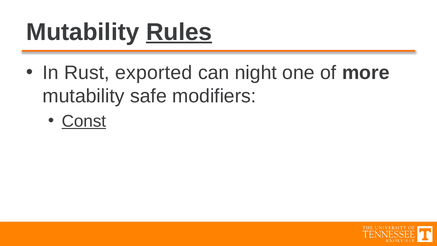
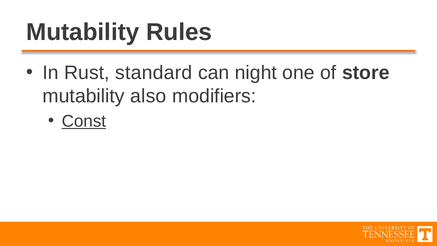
Rules underline: present -> none (179, 32)
exported: exported -> standard (154, 73)
more: more -> store (366, 73)
safe: safe -> also (148, 96)
